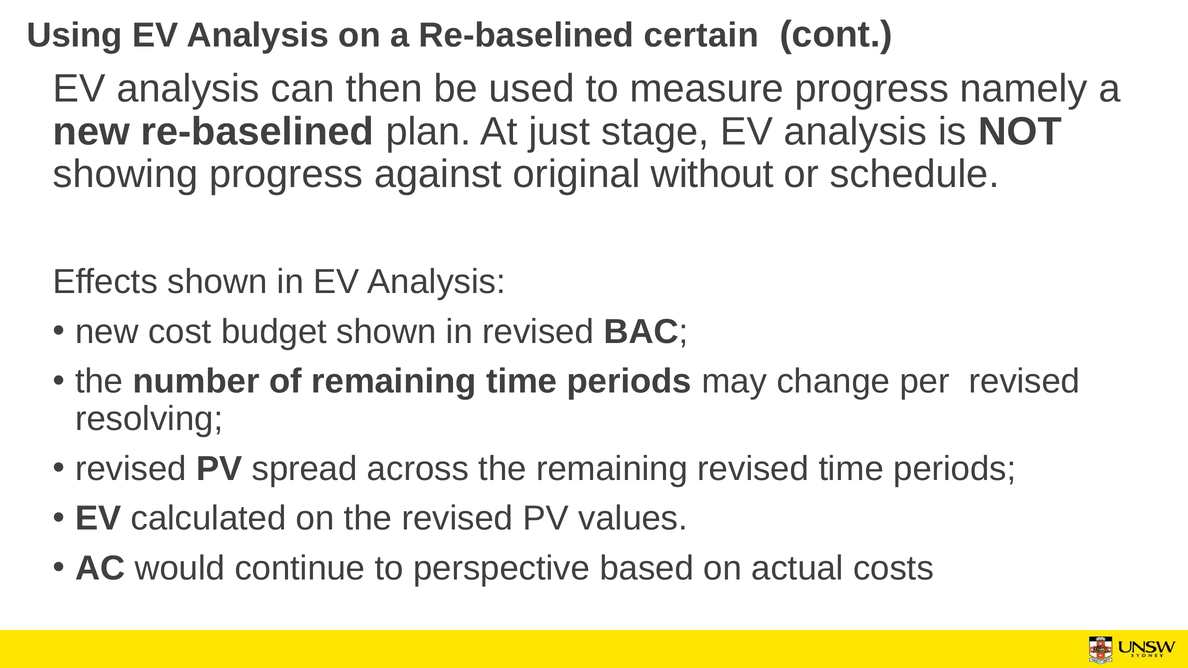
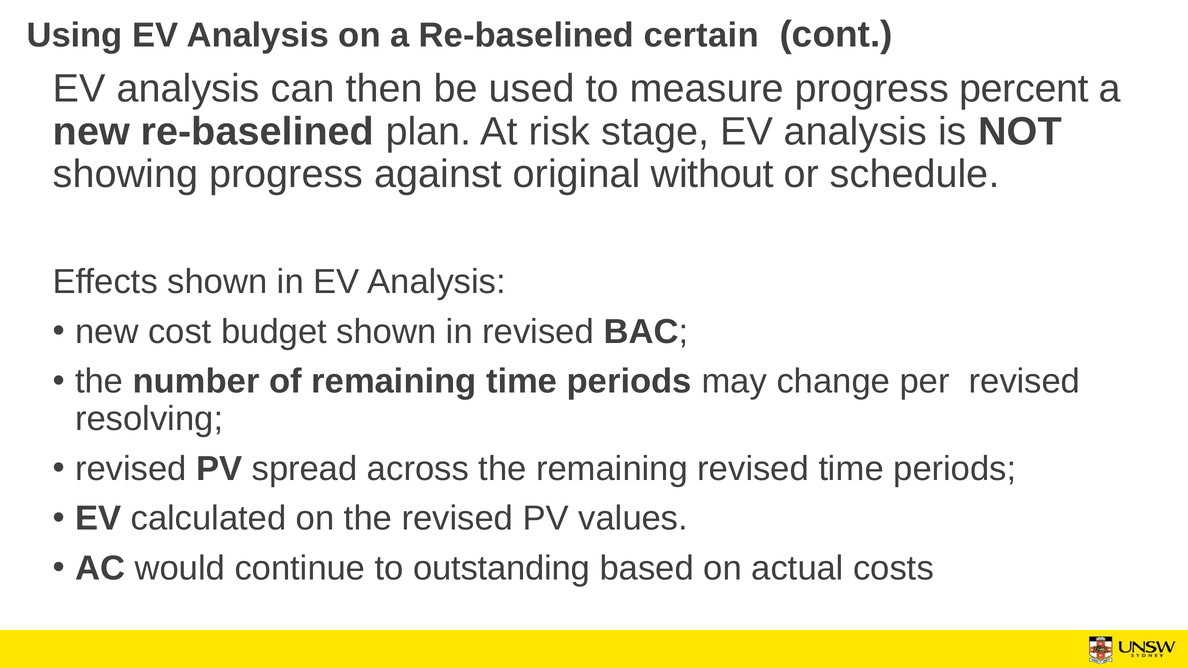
namely: namely -> percent (1024, 89)
just: just -> risk (559, 131)
perspective: perspective -> outstanding (502, 568)
